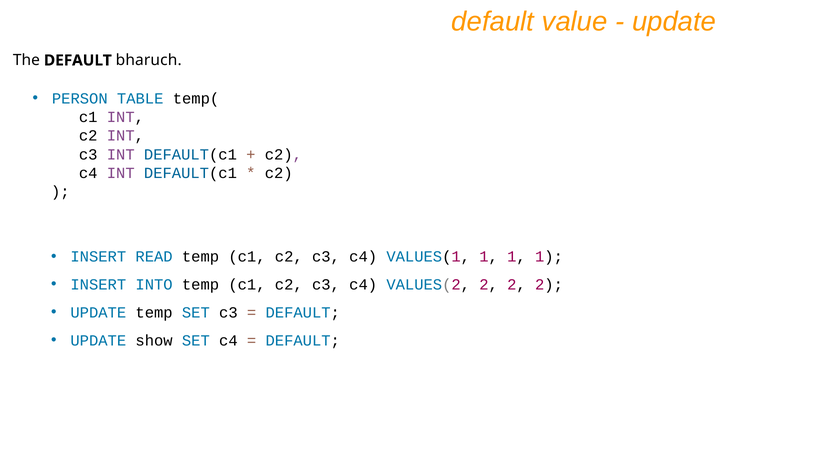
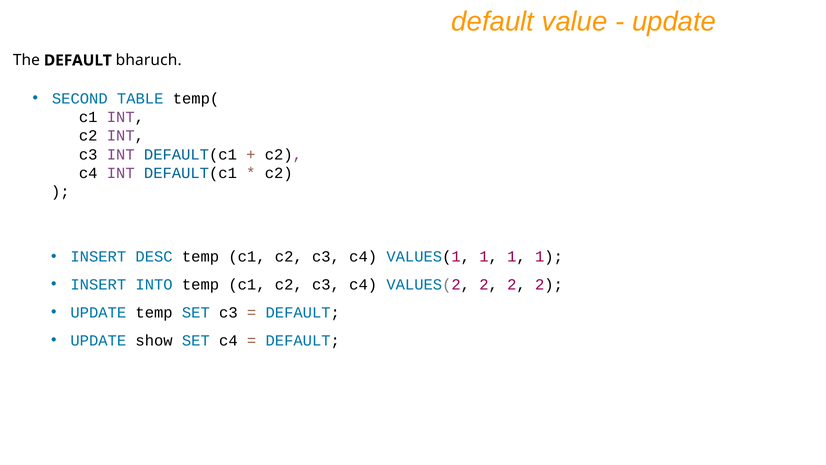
PERSON: PERSON -> SECOND (80, 99)
READ: READ -> DESC (154, 257)
